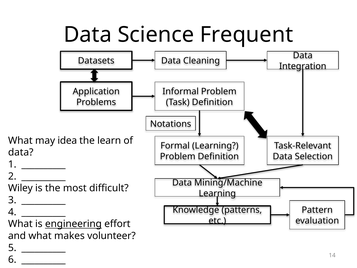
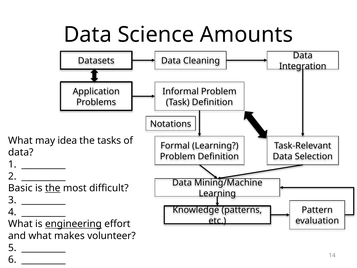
Frequent: Frequent -> Amounts (246, 35)
learn: learn -> tasks (109, 140)
Wiley: Wiley -> Basic (20, 188)
the underline: none -> present (53, 188)
